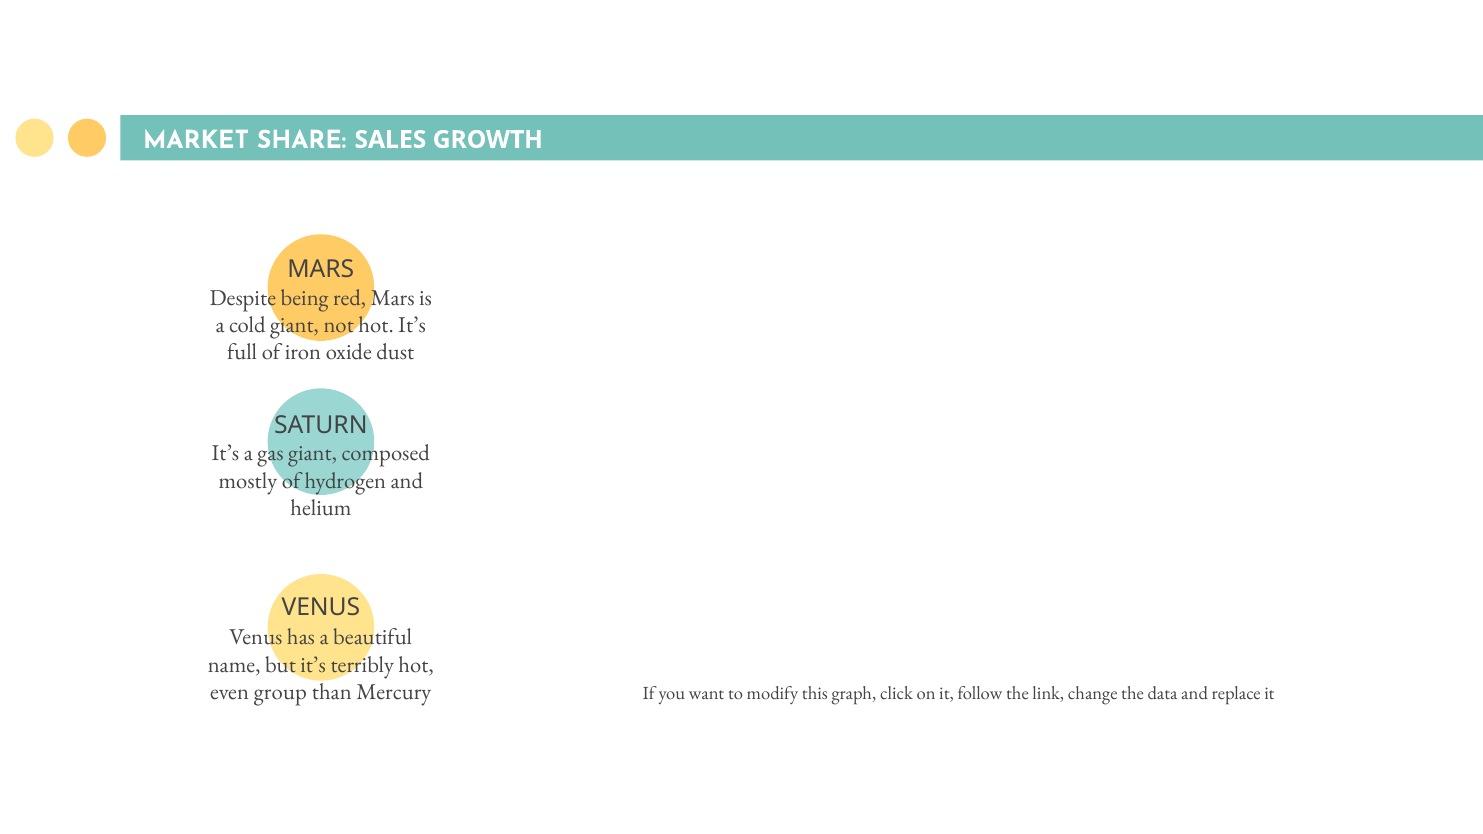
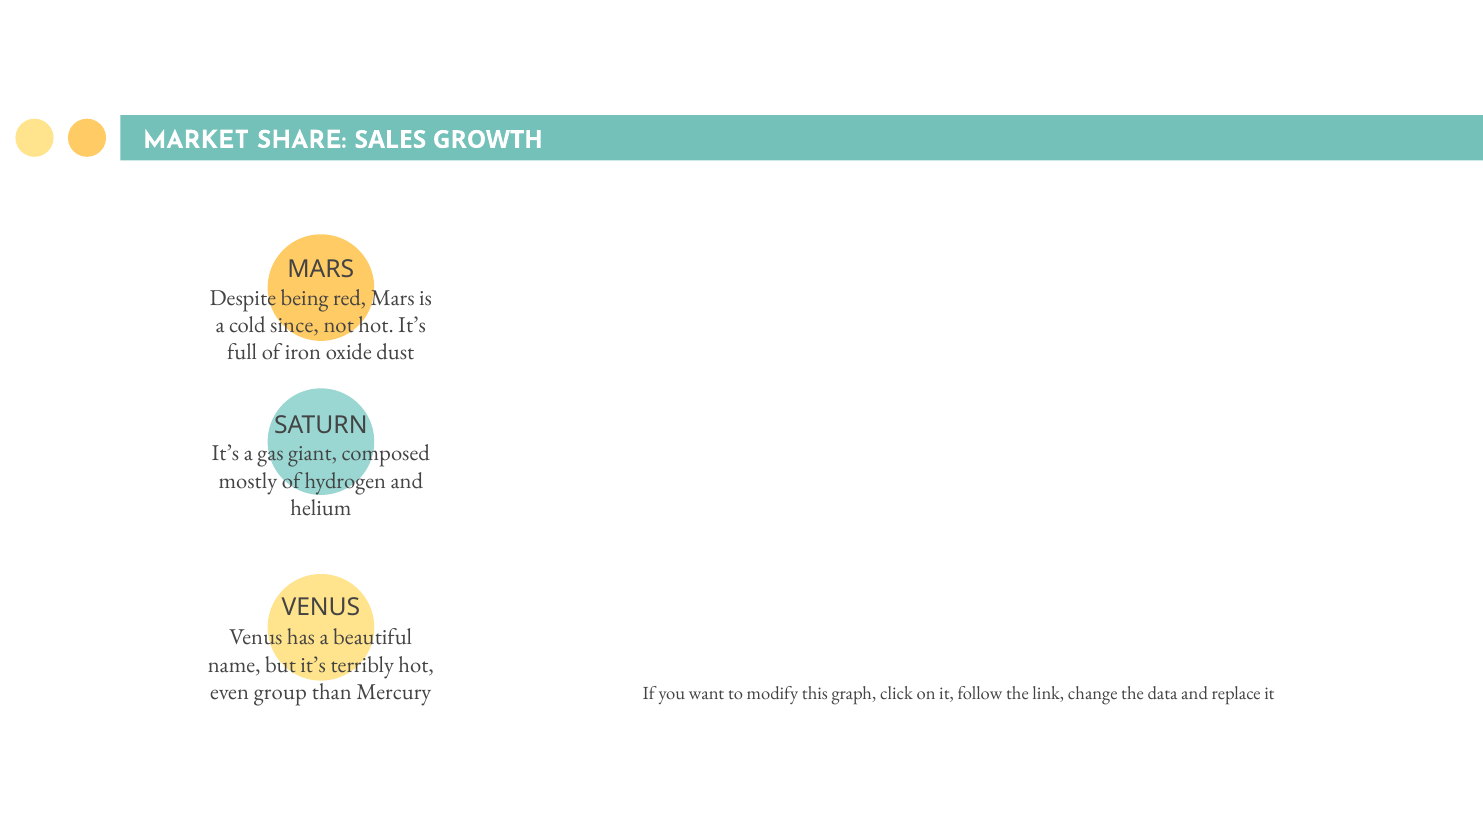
cold giant: giant -> since (294, 325)
